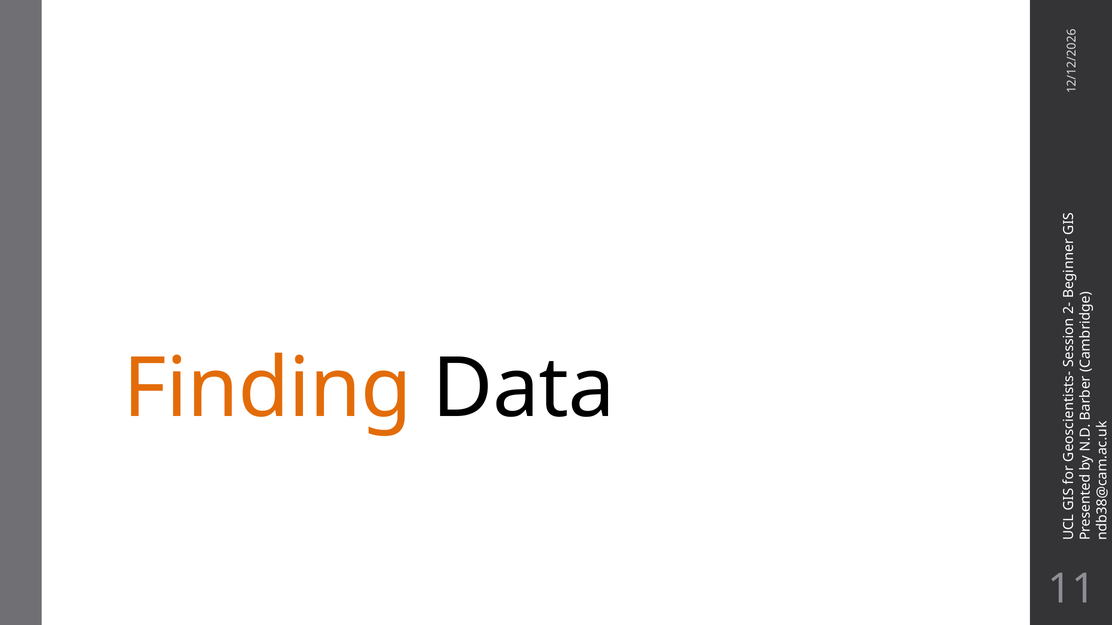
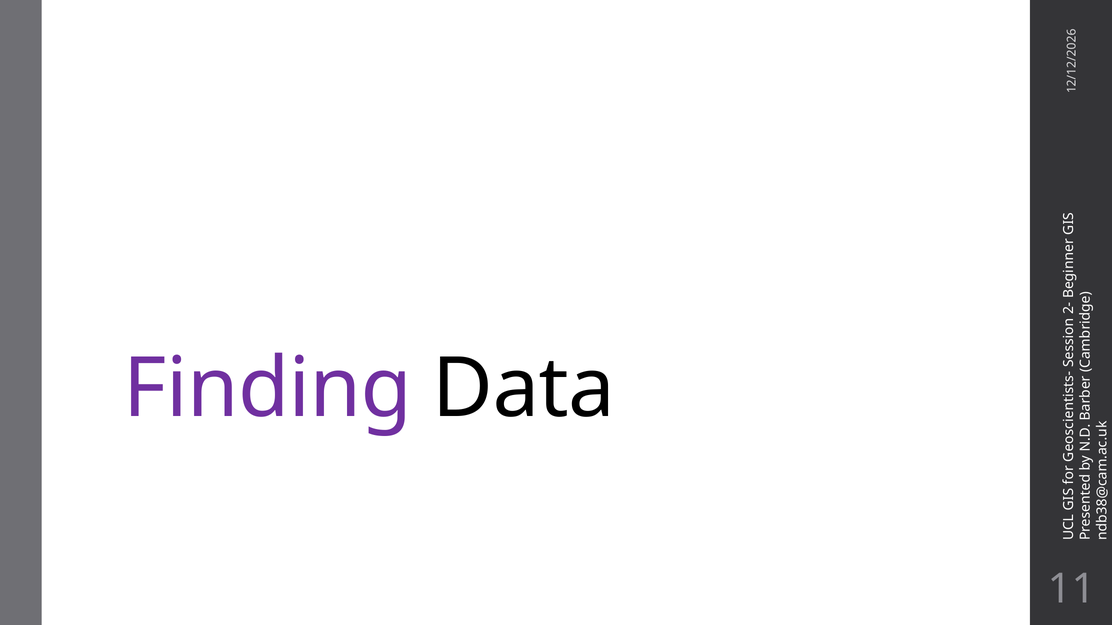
Finding colour: orange -> purple (268, 389)
